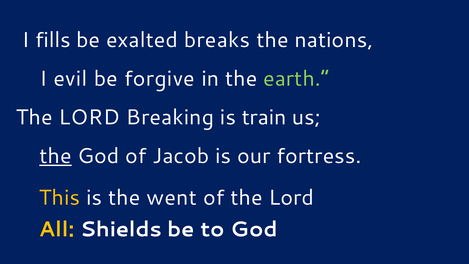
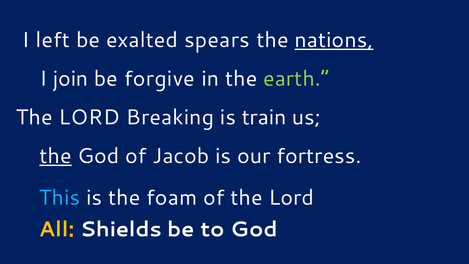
fills: fills -> left (53, 40)
breaks: breaks -> spears (217, 40)
nations underline: none -> present (334, 40)
evil: evil -> join (71, 79)
This colour: yellow -> light blue (60, 198)
went: went -> foam (172, 198)
